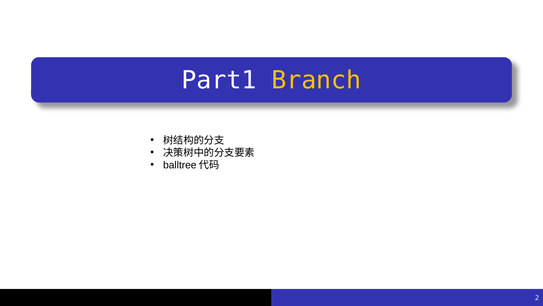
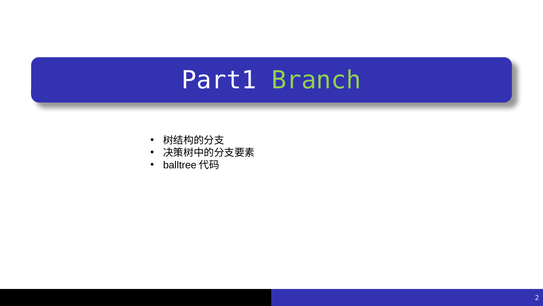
Branch colour: yellow -> light green (316, 80)
